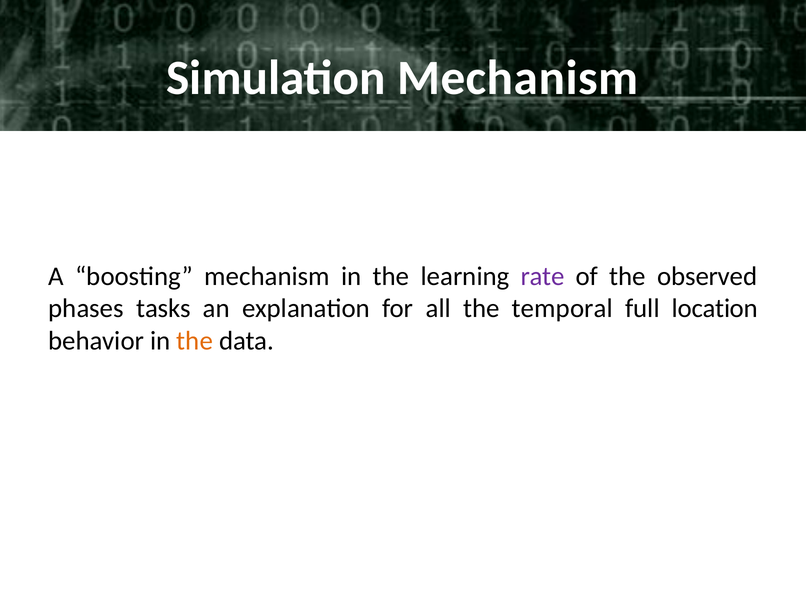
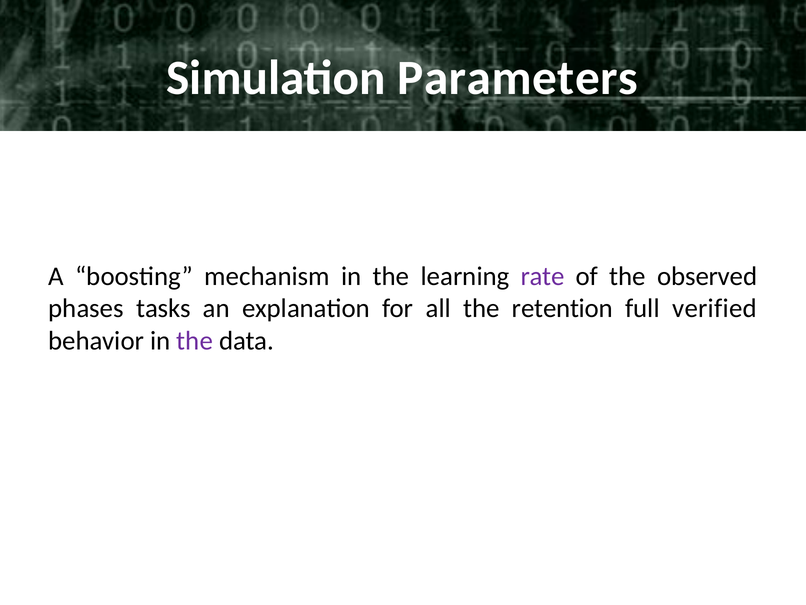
Simulation Mechanism: Mechanism -> Parameters (518, 78)
temporal: temporal -> retention (562, 308)
location: location -> verified (715, 308)
the colour: orange -> purple (195, 340)
